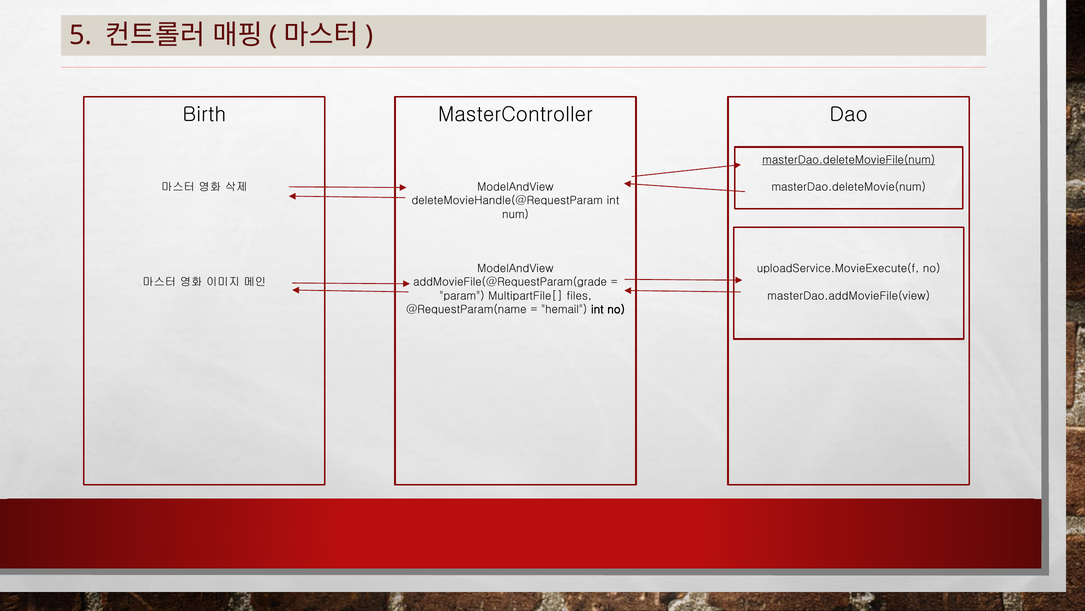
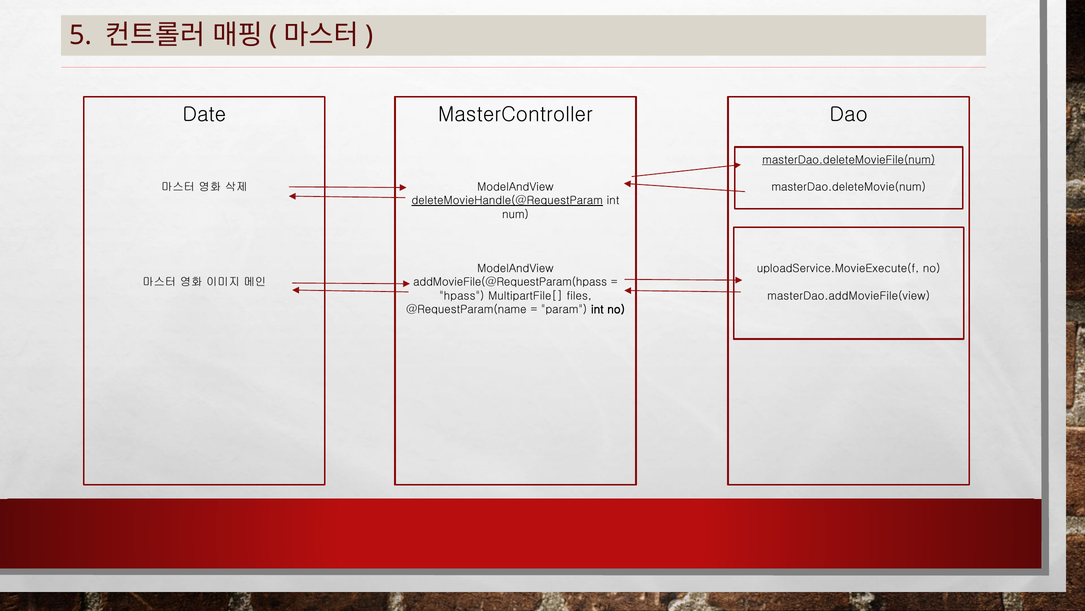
Birth: Birth -> Date (204, 114)
deleteMovieHandle(@RequestParam underline: none -> present (507, 200)
addMovieFile(@RequestParam(grade: addMovieFile(@RequestParam(grade -> addMovieFile(@RequestParam(hpass (510, 282)
param: param -> hpass (462, 296)
hemail: hemail -> param (564, 309)
